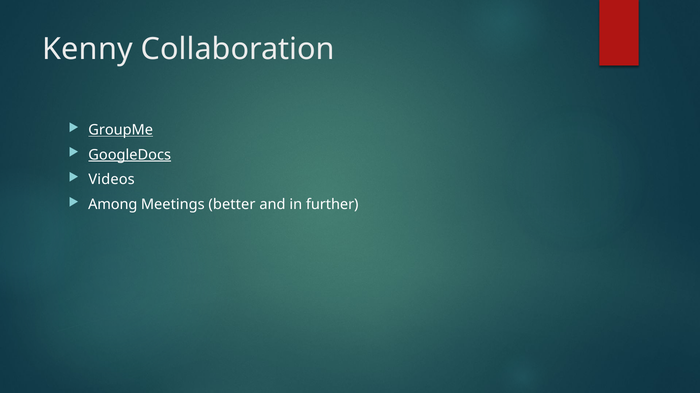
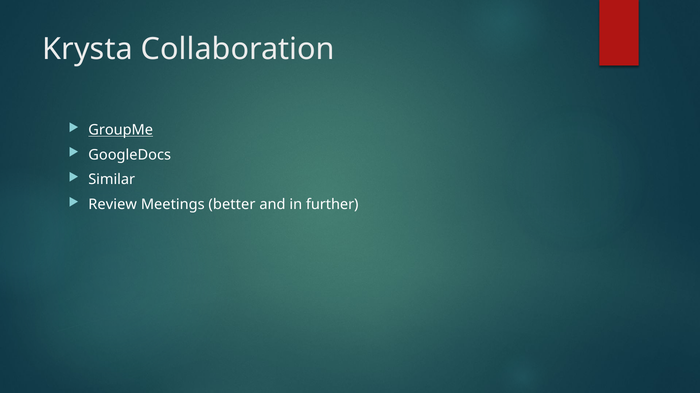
Kenny: Kenny -> Krysta (88, 49)
GoogleDocs underline: present -> none (130, 155)
Videos: Videos -> Similar (112, 180)
Among: Among -> Review (113, 205)
